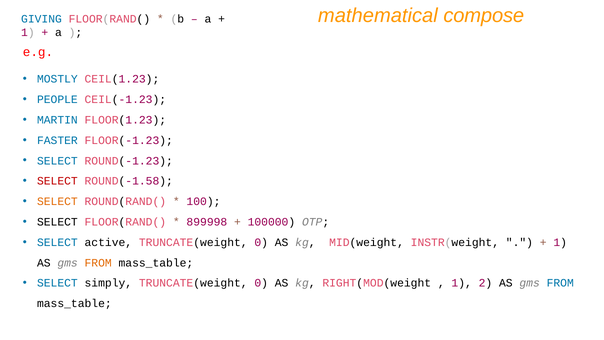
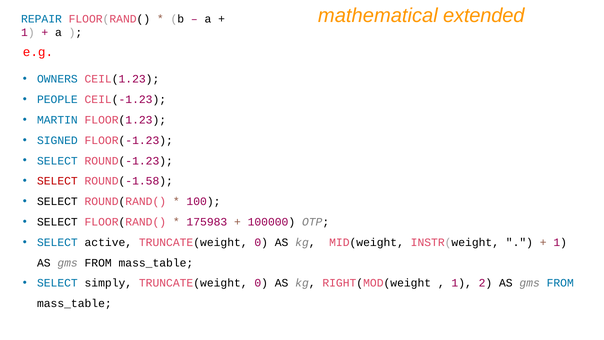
compose: compose -> extended (484, 16)
GIVING: GIVING -> REPAIR (41, 19)
MOSTLY: MOSTLY -> OWNERS (57, 79)
FASTER: FASTER -> SIGNED (57, 140)
SELECT colour: orange -> black (57, 202)
899998: 899998 -> 175983 (207, 222)
FROM colour: orange -> black (98, 263)
